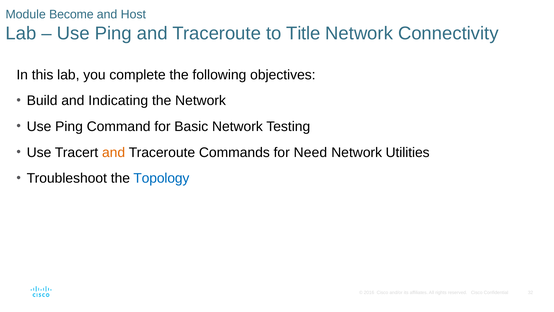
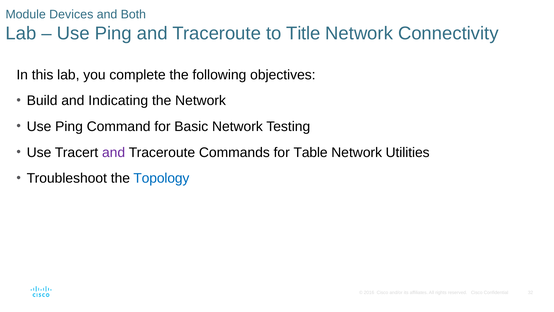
Become: Become -> Devices (71, 14)
Host: Host -> Both (133, 14)
and colour: orange -> purple (114, 152)
Need: Need -> Table (311, 152)
